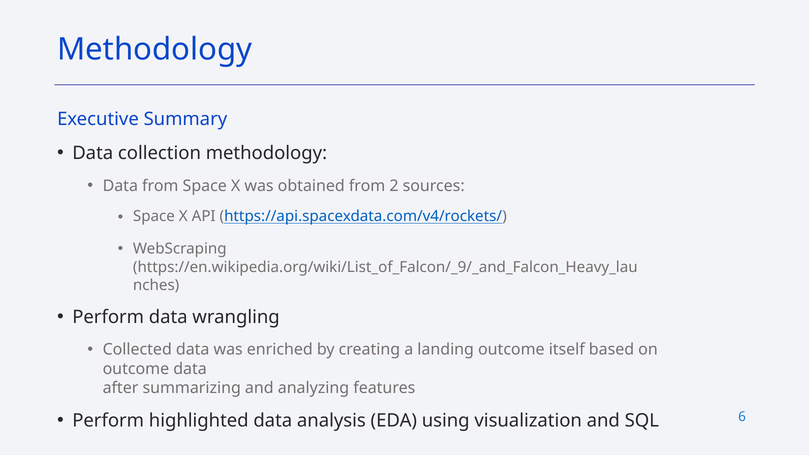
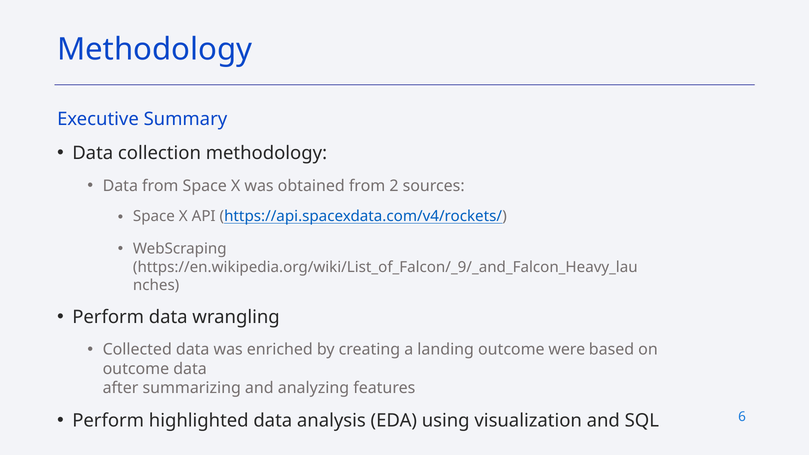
itself: itself -> were (567, 350)
